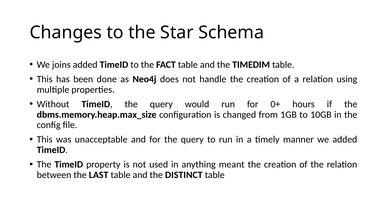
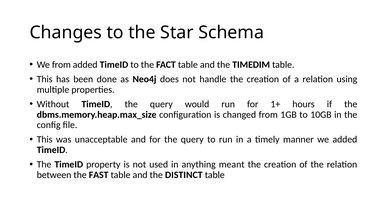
We joins: joins -> from (61, 65)
0+: 0+ -> 1+ (275, 104)
LAST: LAST -> FAST (99, 175)
